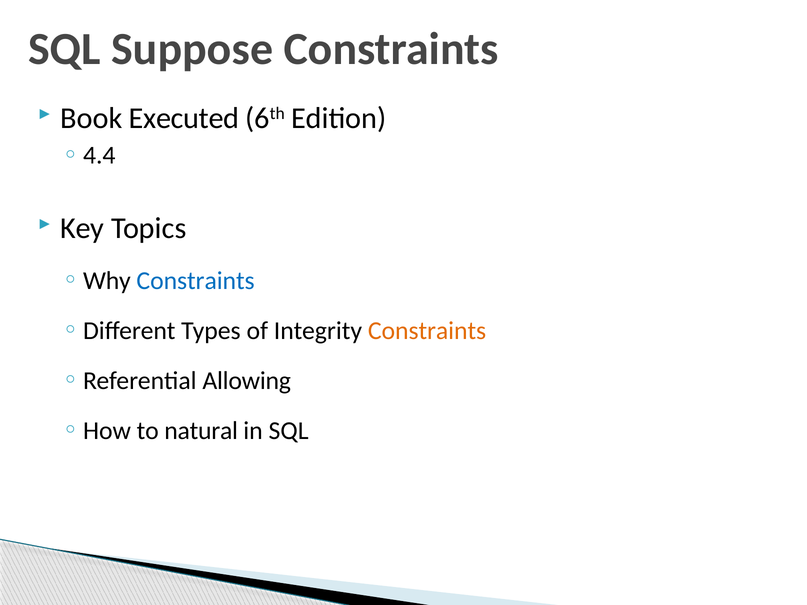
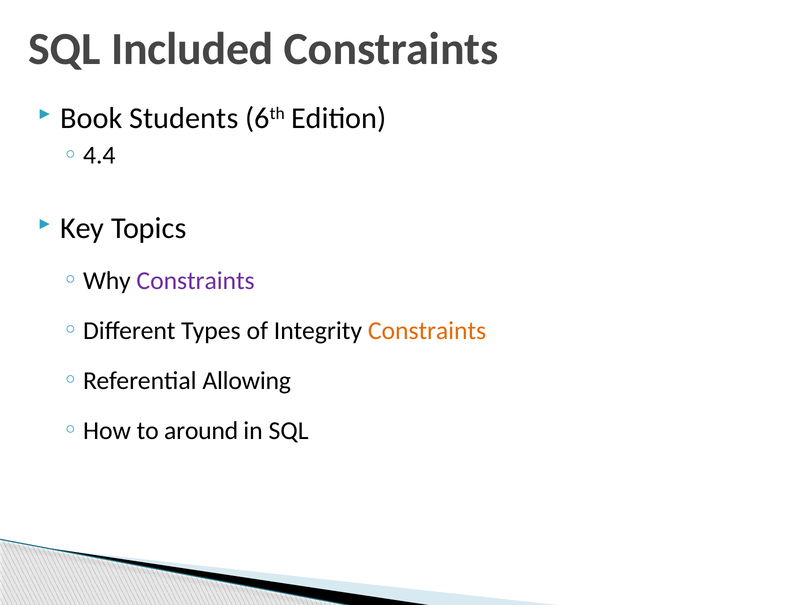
Suppose: Suppose -> Included (192, 49)
Executed: Executed -> Students (184, 118)
Constraints colour: blue -> purple (196, 281)
natural: natural -> around (201, 431)
